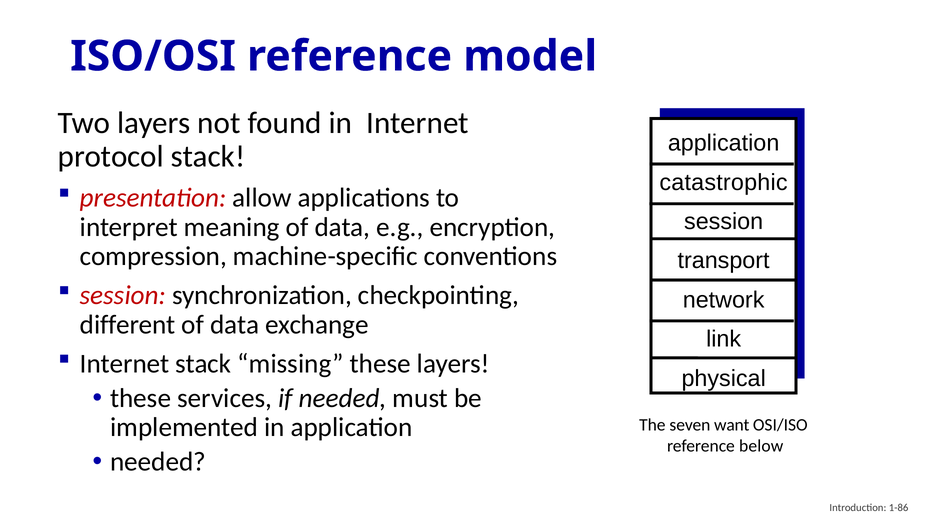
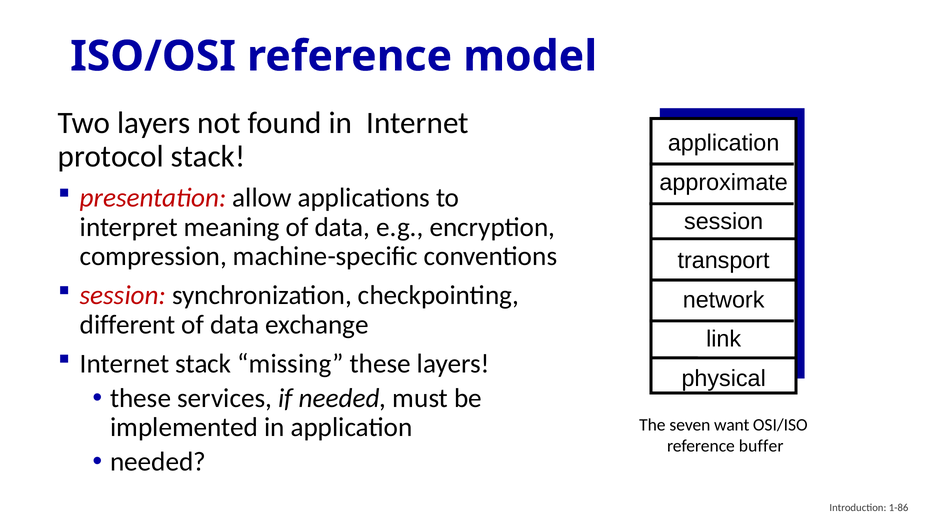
catastrophic: catastrophic -> approximate (724, 182)
below: below -> buffer (761, 446)
